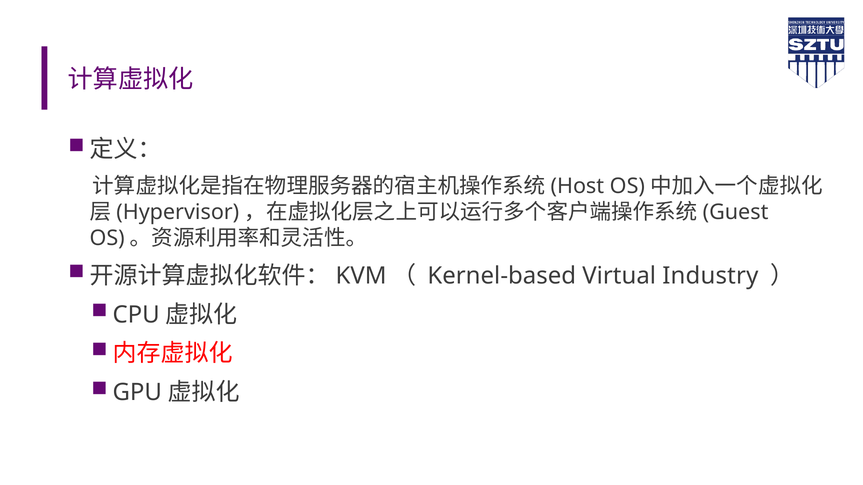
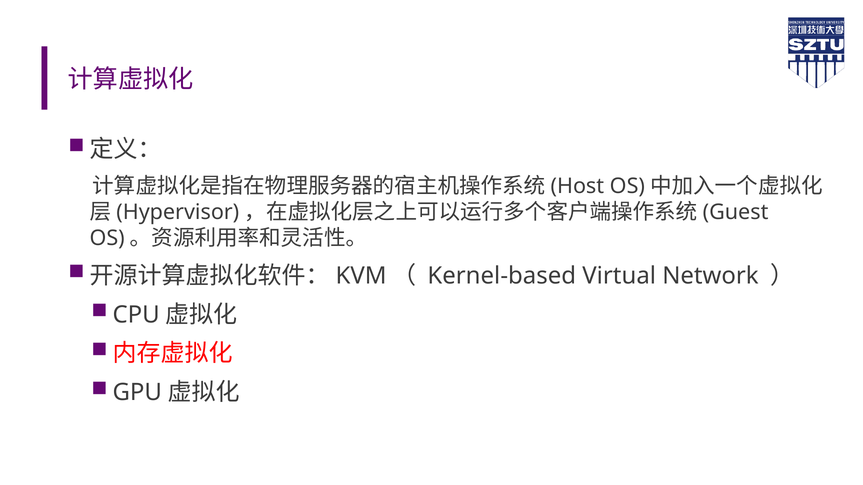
Industry: Industry -> Network (710, 276)
